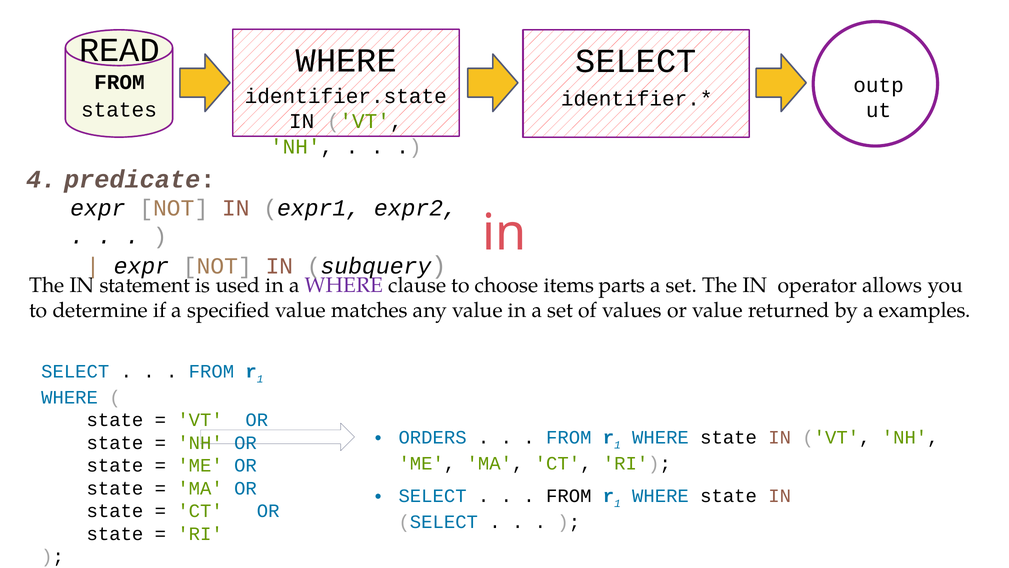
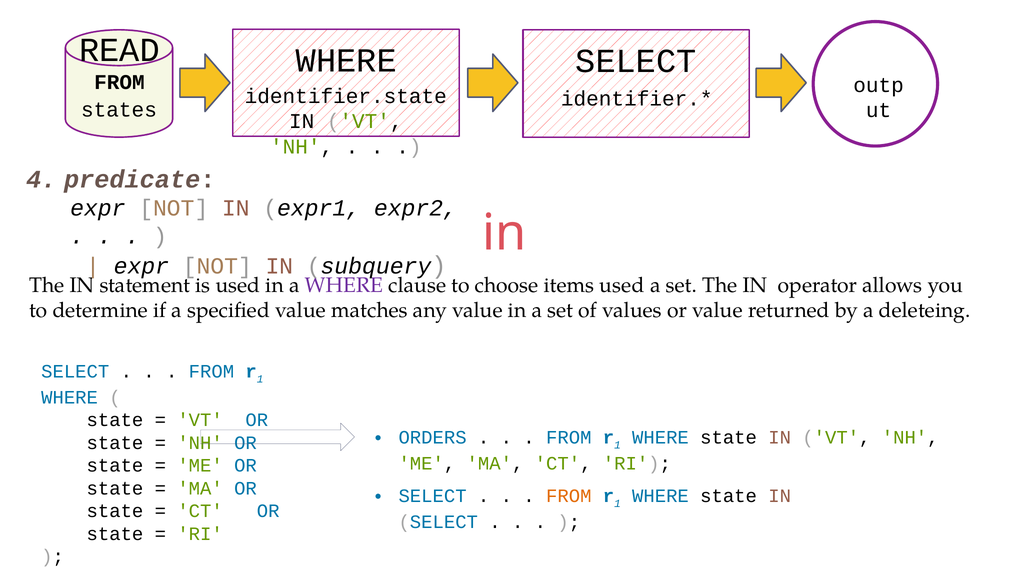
items parts: parts -> used (622, 285)
examples: examples -> deleteing (925, 310)
FROM colour: black -> orange (569, 496)
